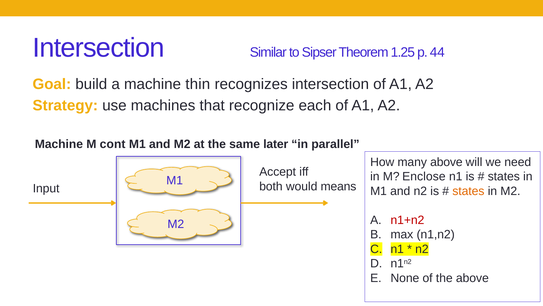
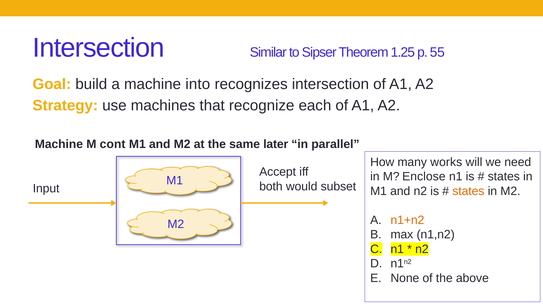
44: 44 -> 55 (437, 52)
thin: thin -> into (198, 84)
many above: above -> works (446, 162)
means: means -> subset (338, 186)
n1+n2 colour: red -> orange (407, 220)
